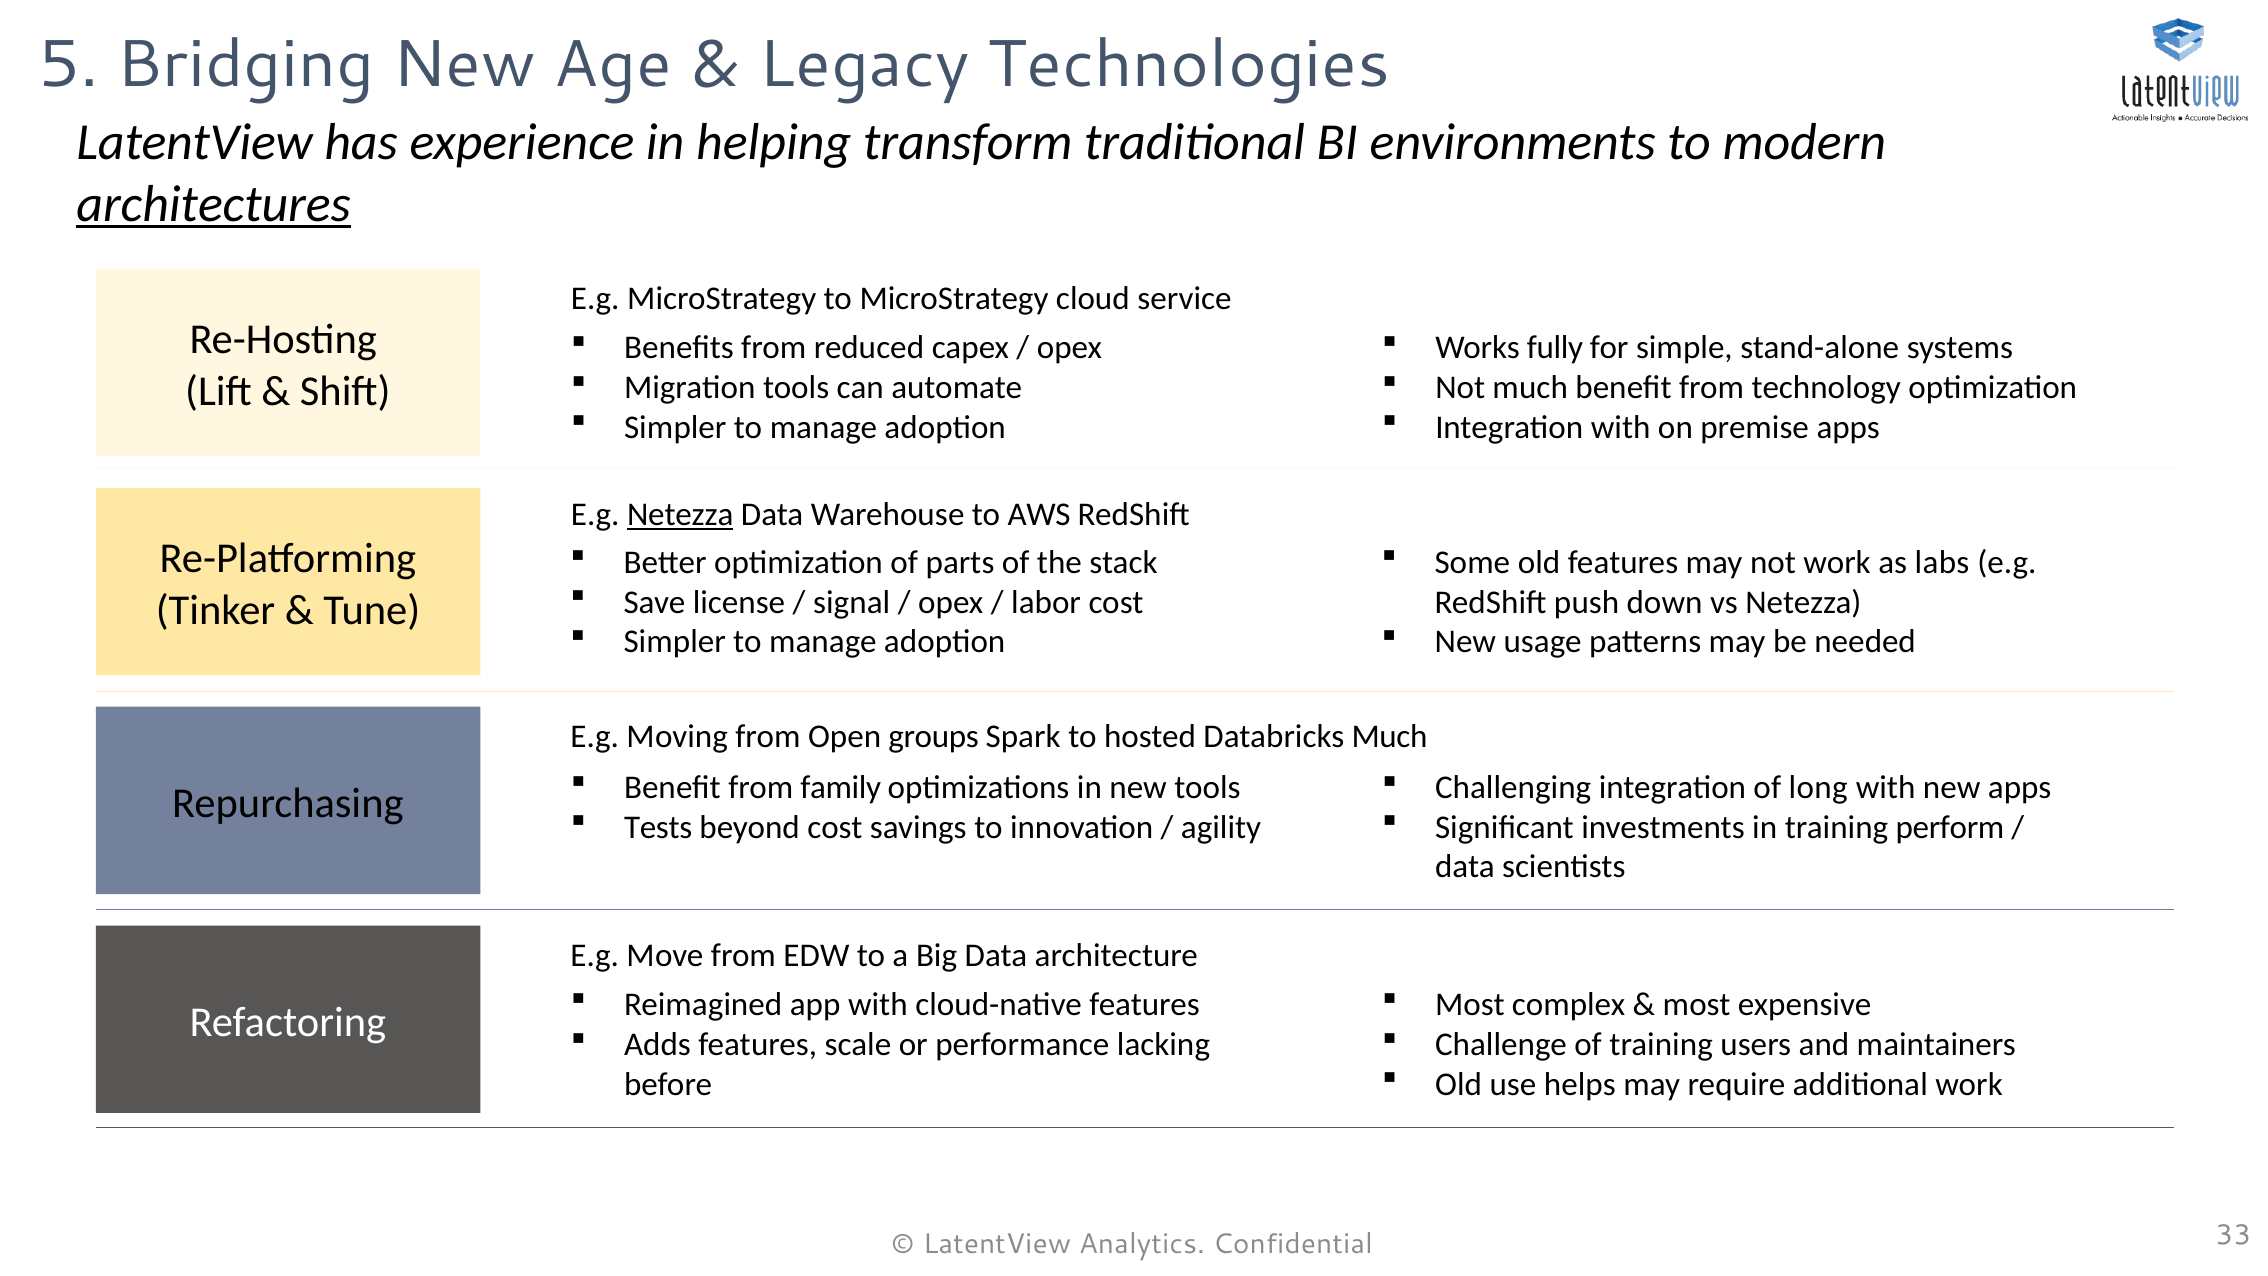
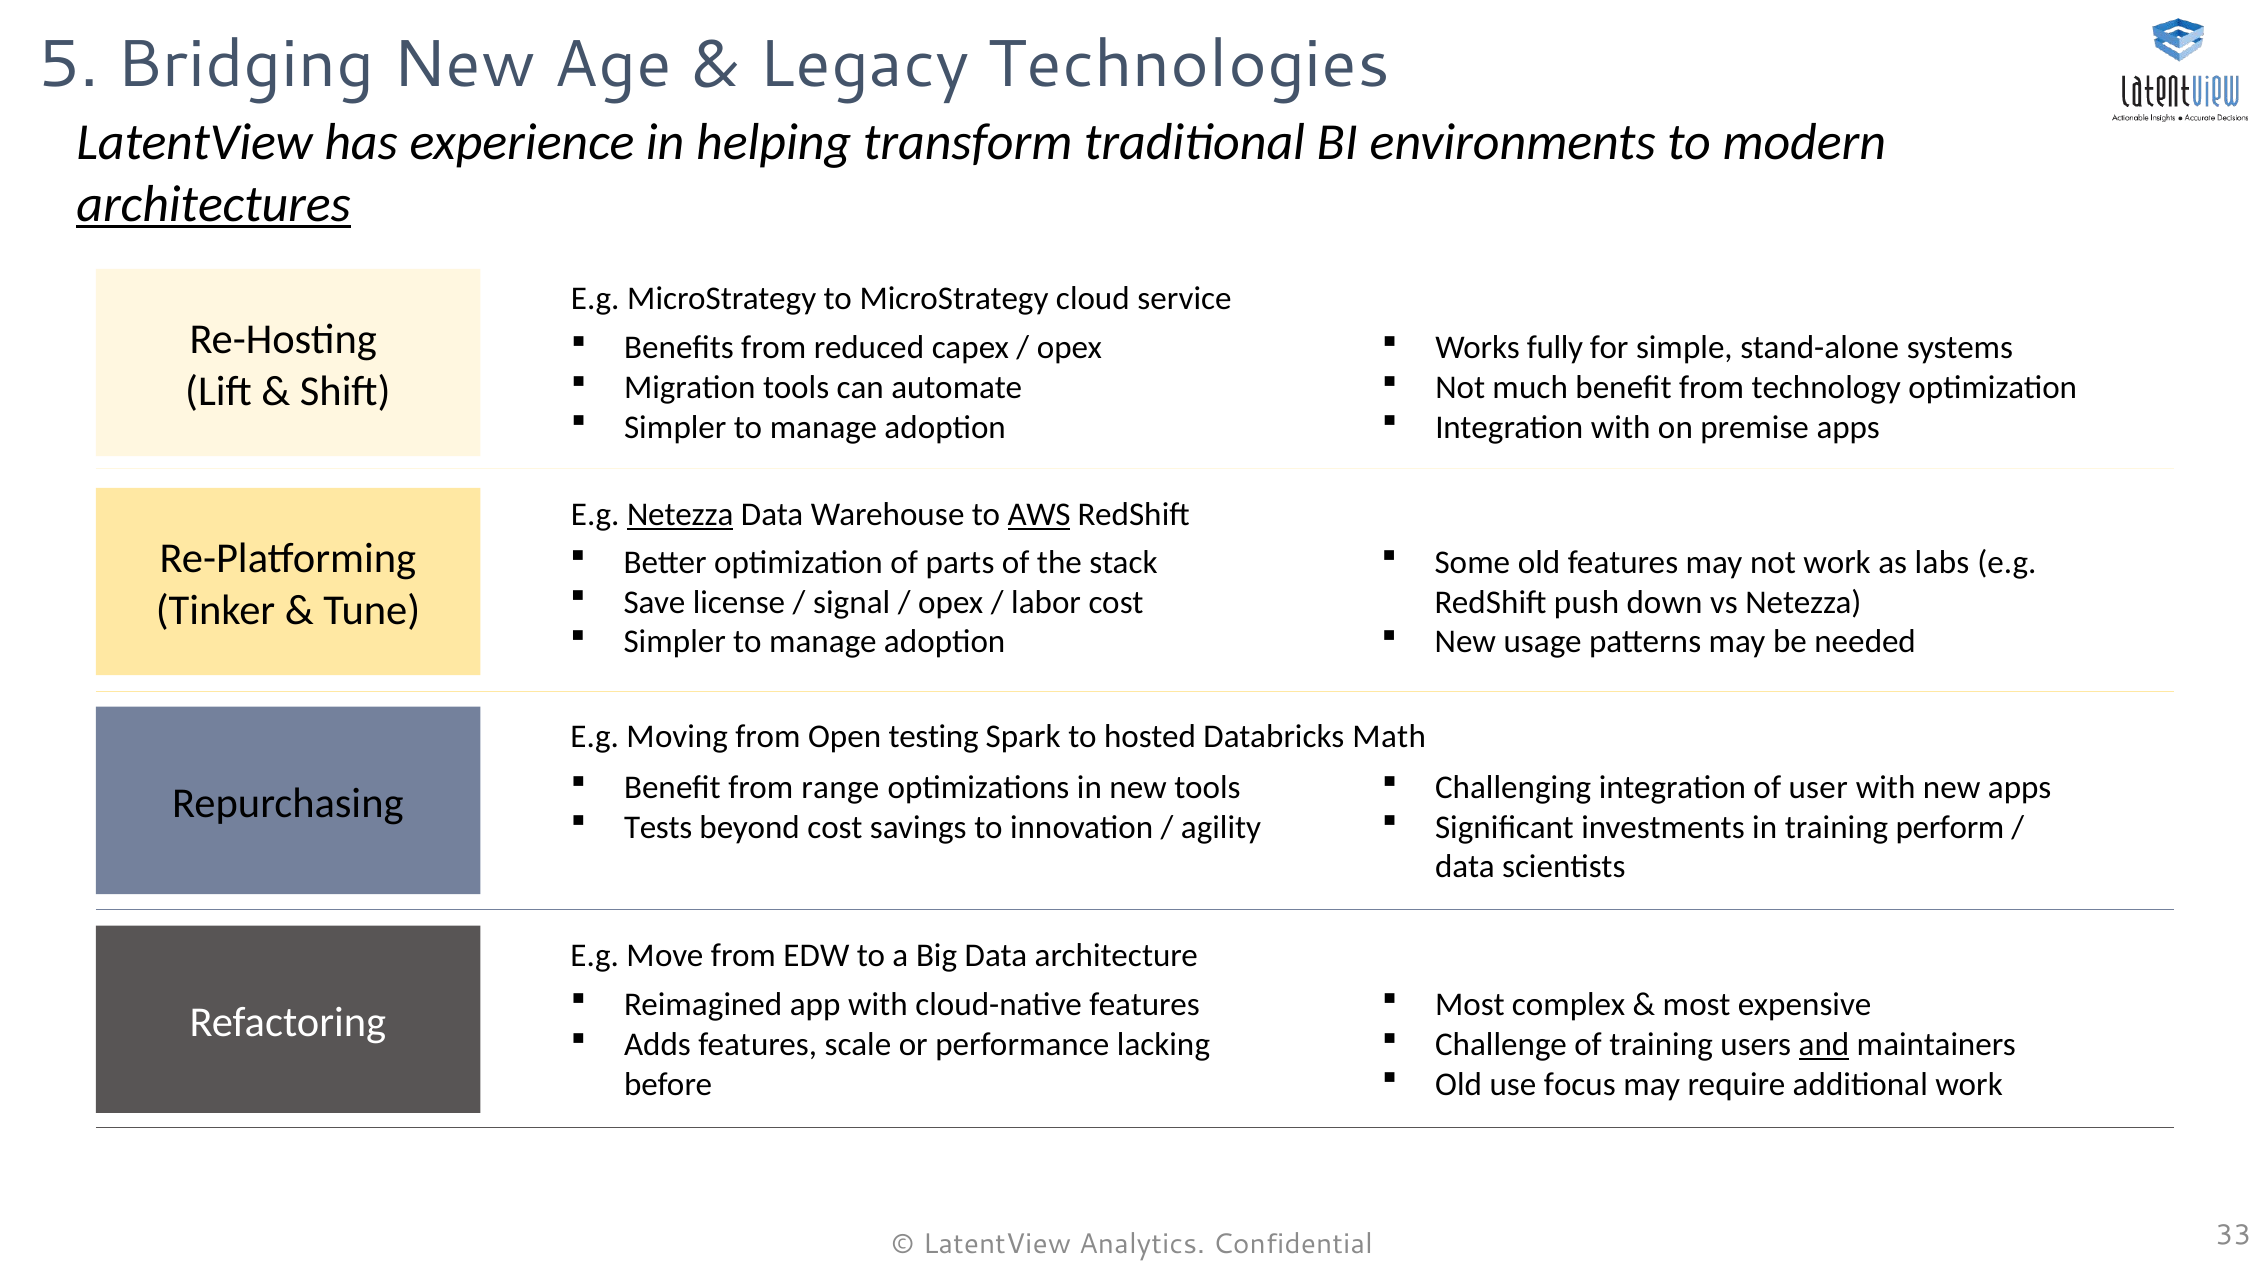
AWS underline: none -> present (1039, 514)
groups: groups -> testing (934, 736)
Databricks Much: Much -> Math (1389, 736)
family: family -> range (840, 787)
long: long -> user (1818, 787)
and underline: none -> present (1824, 1044)
helps: helps -> focus (1580, 1084)
